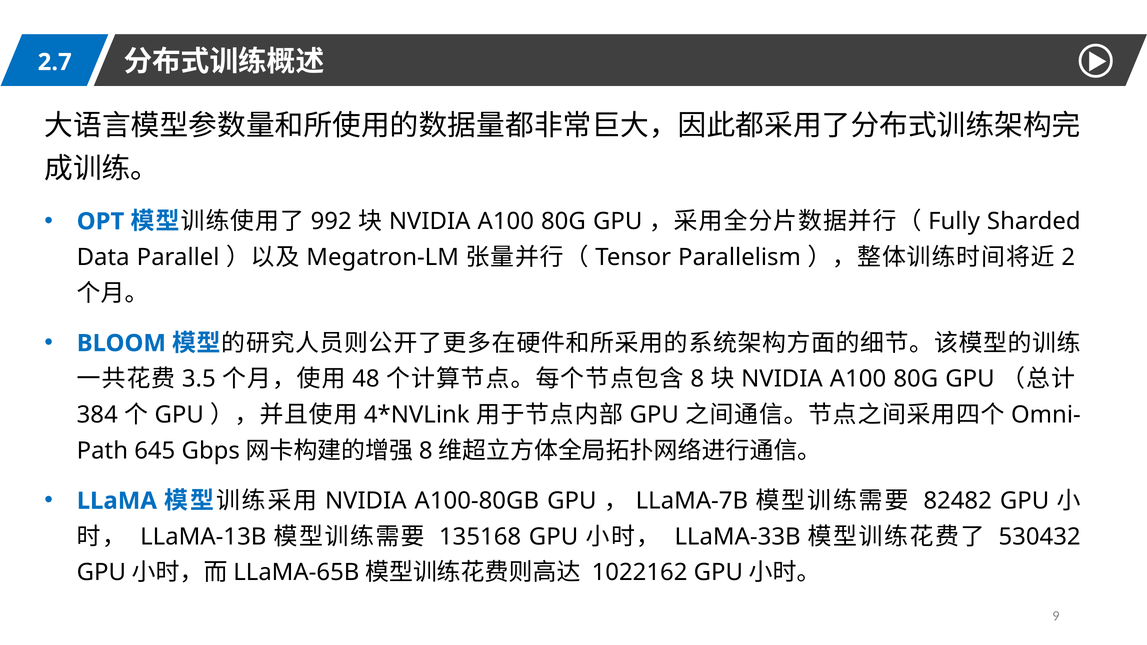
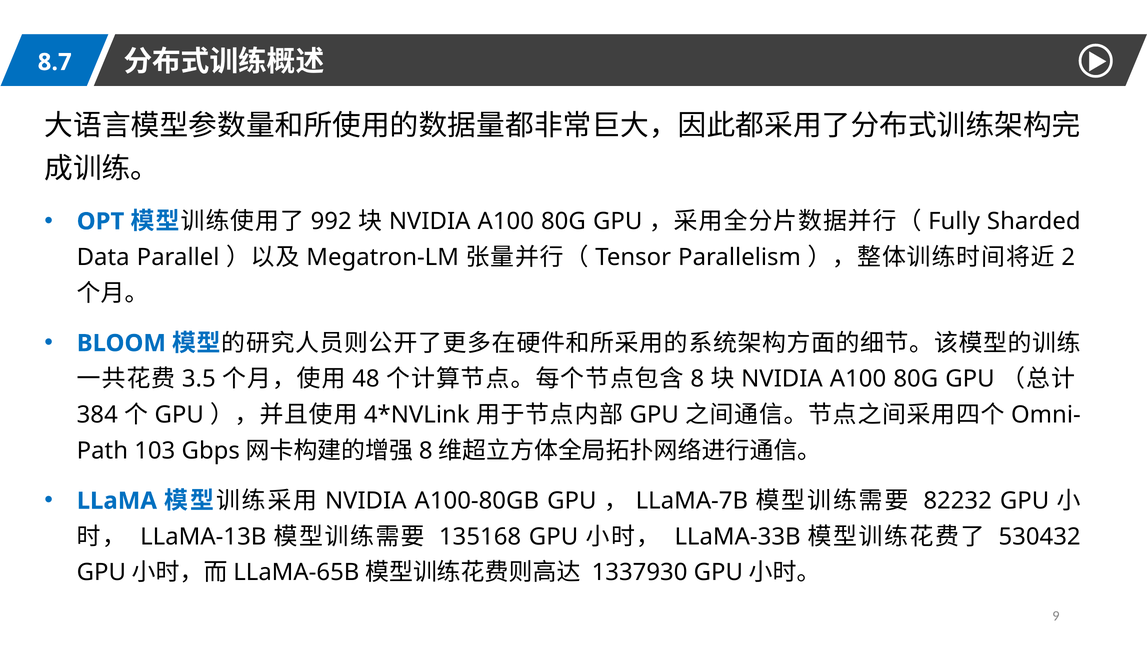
2.7: 2.7 -> 8.7 (55, 62)
645: 645 -> 103 (155, 451)
82482: 82482 -> 82232 (958, 501)
1022162: 1022162 -> 1337930 (640, 573)
